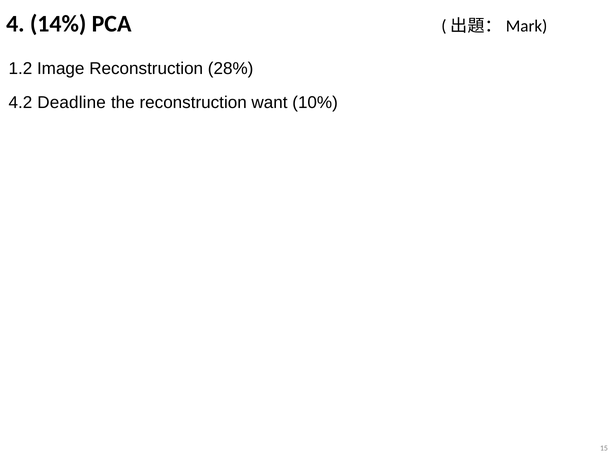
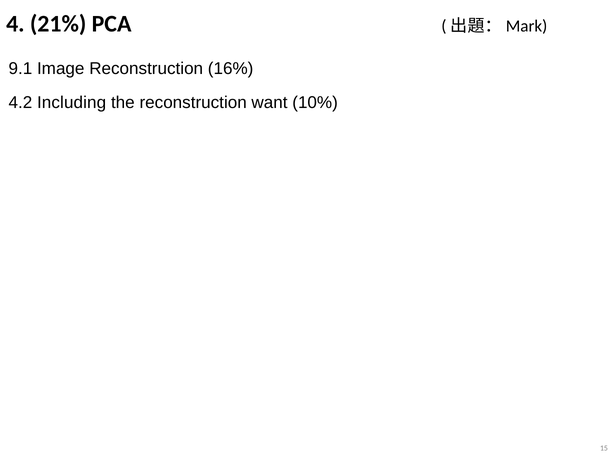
14%: 14% -> 21% (58, 24)
1.2: 1.2 -> 9.1 (20, 69)
28%: 28% -> 16% (231, 69)
Deadline: Deadline -> Including (72, 103)
